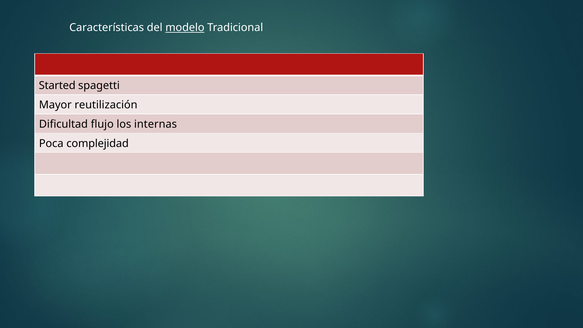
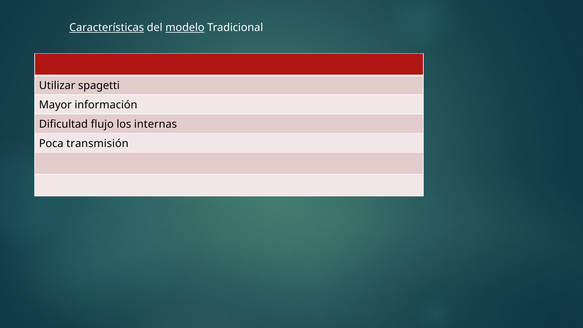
Características underline: none -> present (107, 28)
Started: Started -> Utilizar (57, 86)
reutilización: reutilización -> información (106, 105)
complejidad: complejidad -> transmisión (97, 143)
